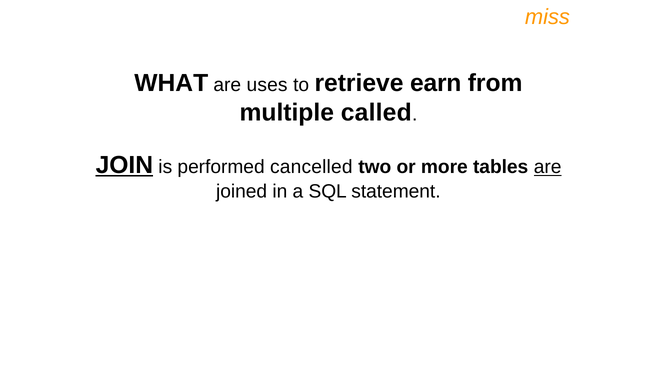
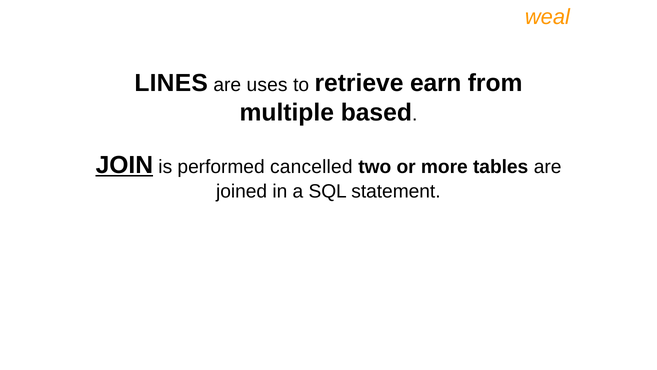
miss: miss -> weal (547, 17)
WHAT: WHAT -> LINES (171, 83)
called: called -> based (376, 113)
are underline: present -> none (548, 167)
